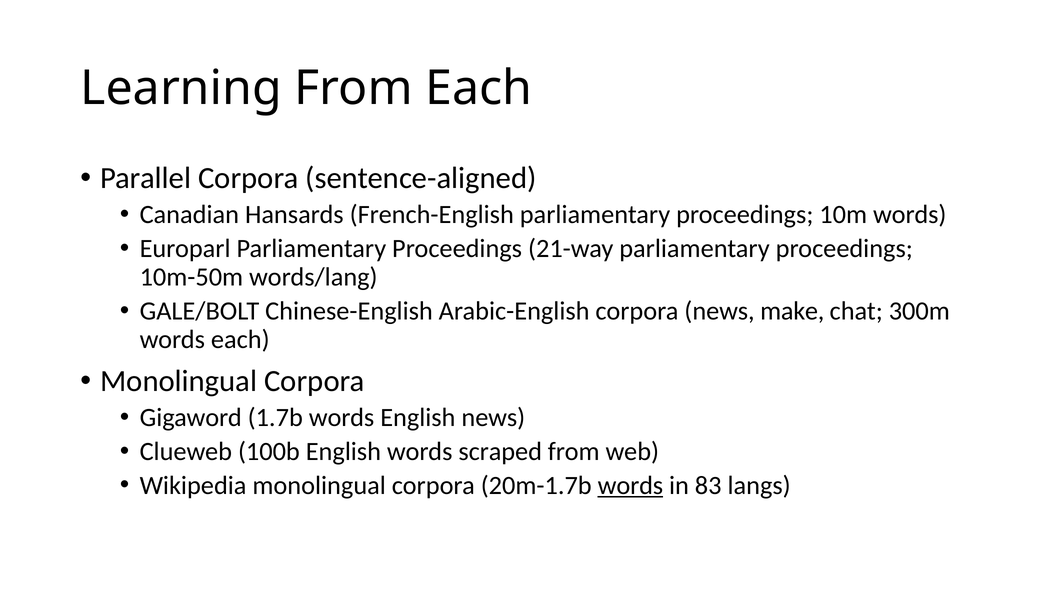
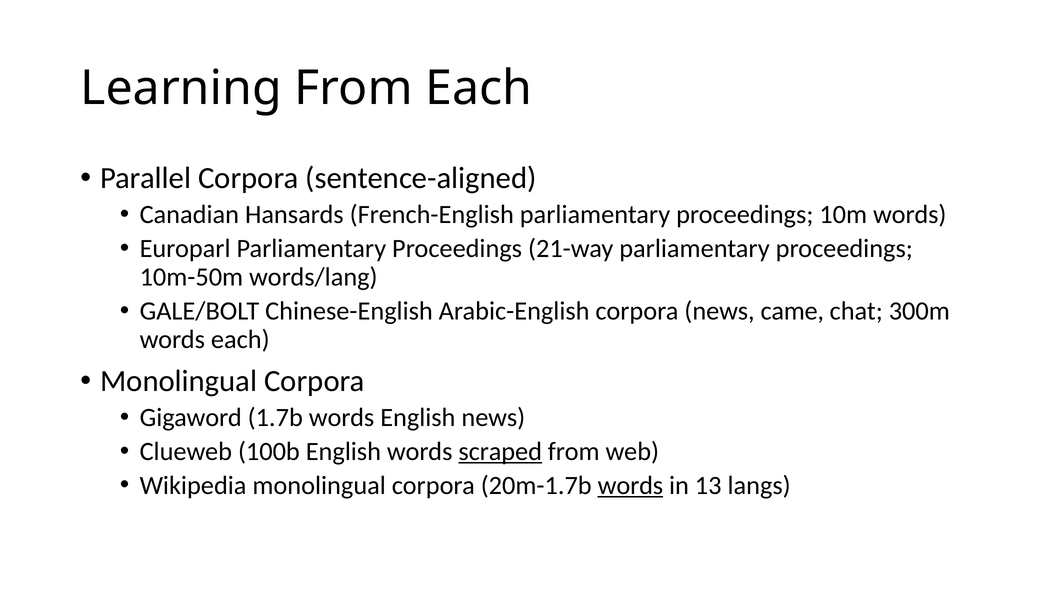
make: make -> came (792, 311)
scraped underline: none -> present (500, 451)
83: 83 -> 13 (708, 485)
